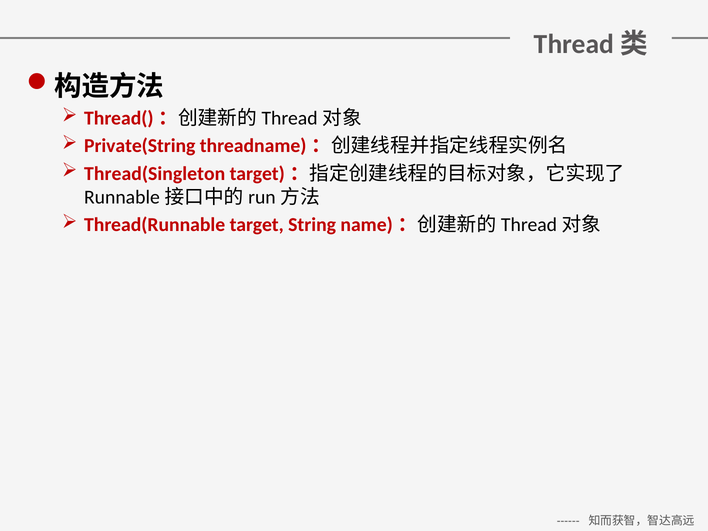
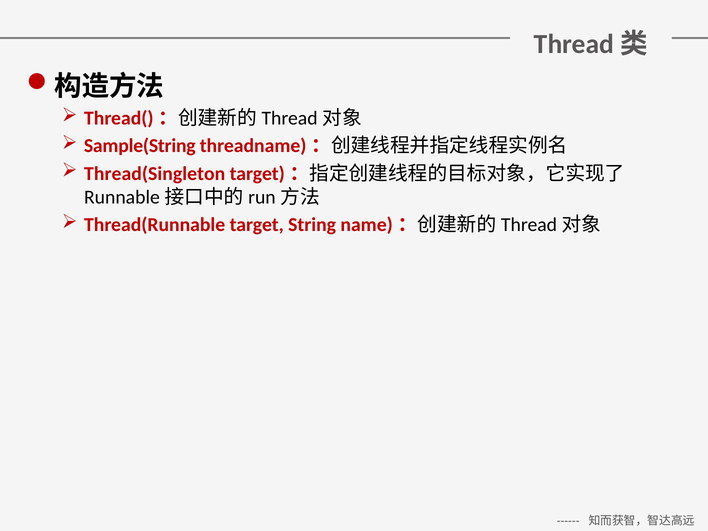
Private(String: Private(String -> Sample(String (140, 146)
